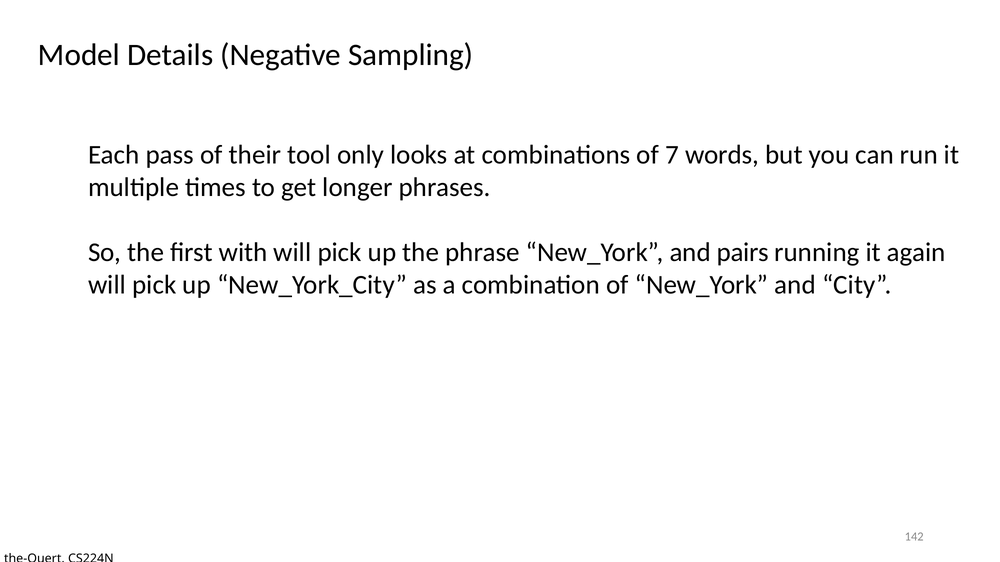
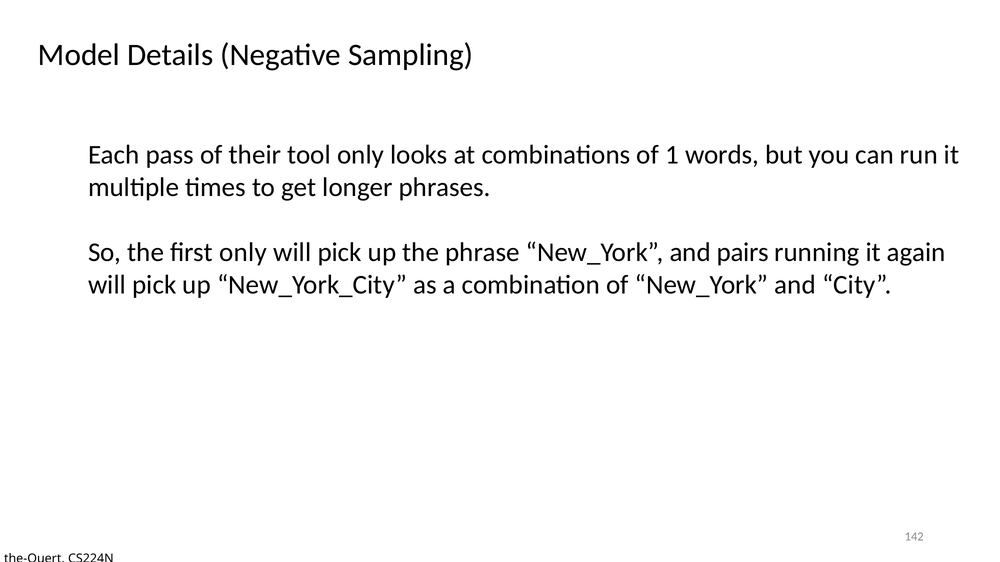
7: 7 -> 1 (672, 155)
first with: with -> only (243, 253)
